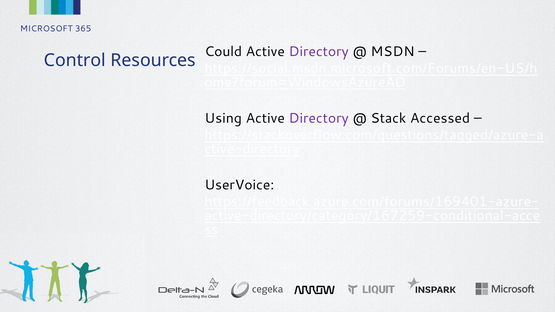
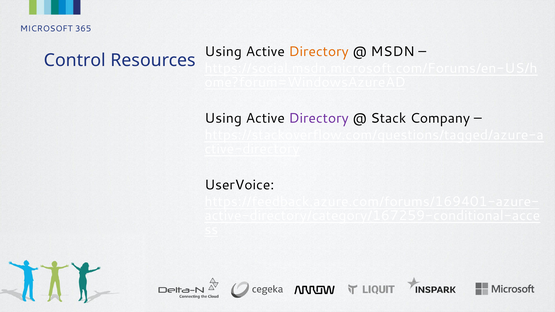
Could: Could -> Using (223, 52)
Directory colour: purple -> orange (319, 52)
Accessed: Accessed -> Company (440, 118)
